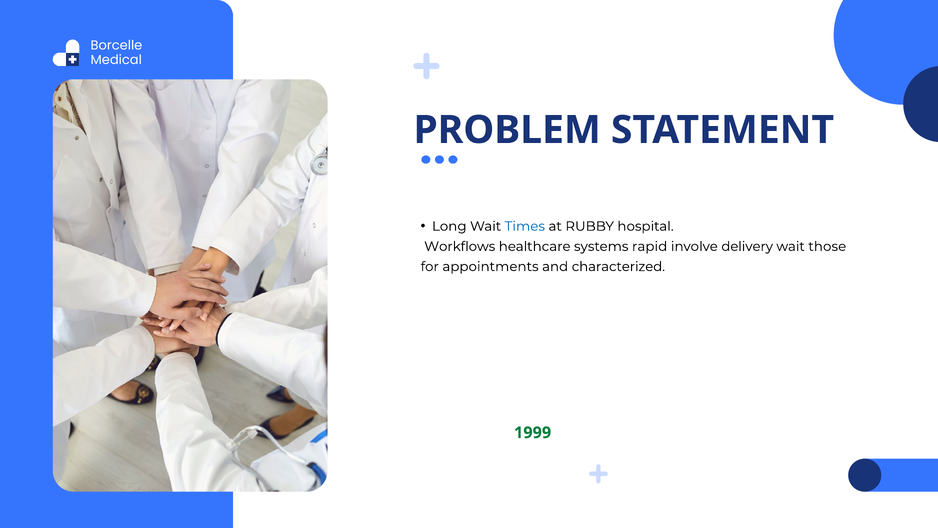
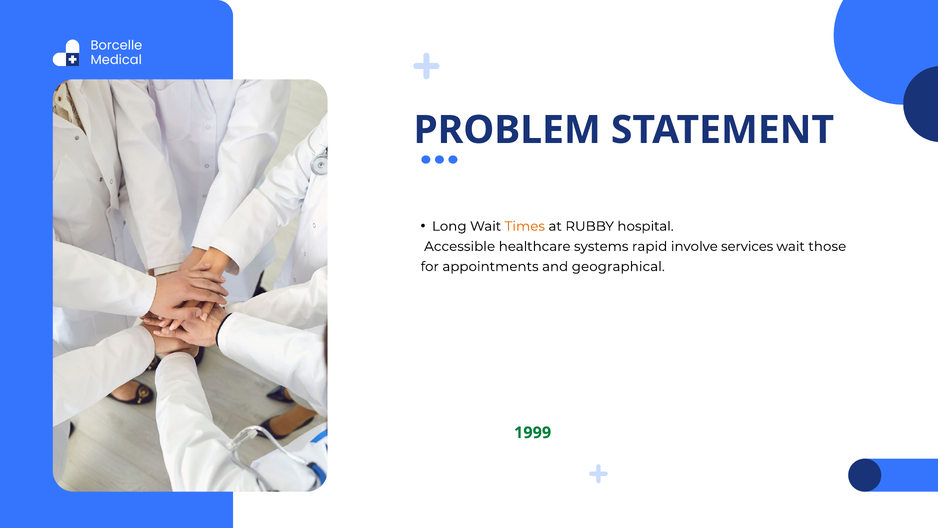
Times colour: blue -> orange (525, 226)
Workflows: Workflows -> Accessible (460, 246)
delivery: delivery -> services (747, 246)
characterized: characterized -> geographical (618, 266)
